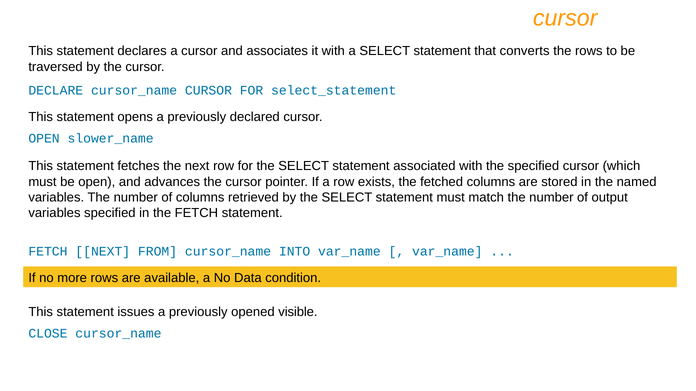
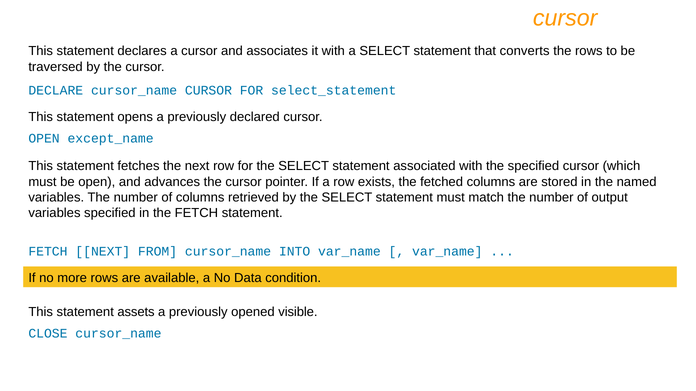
slower_name: slower_name -> except_name (111, 139)
issues: issues -> assets (136, 312)
